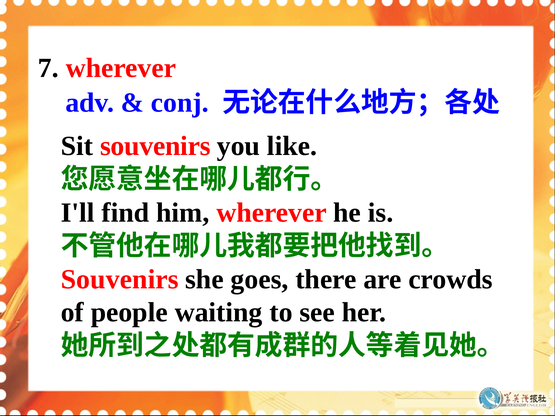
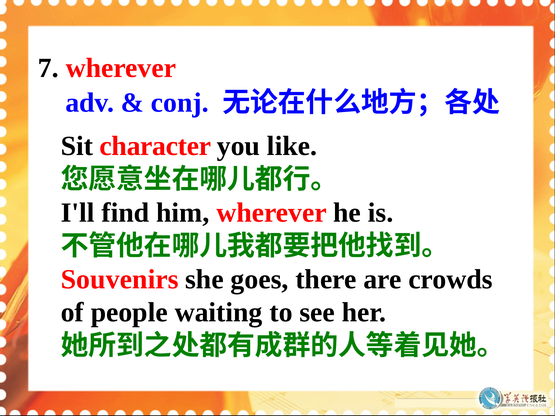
Sit souvenirs: souvenirs -> character (155, 146)
